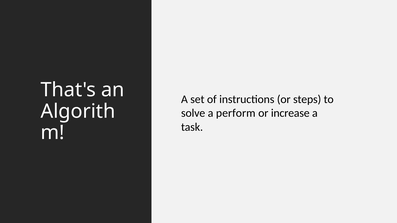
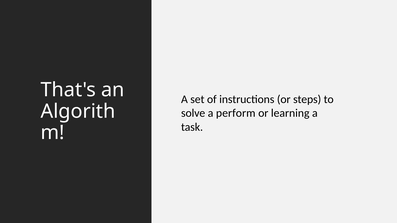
increase: increase -> learning (290, 113)
